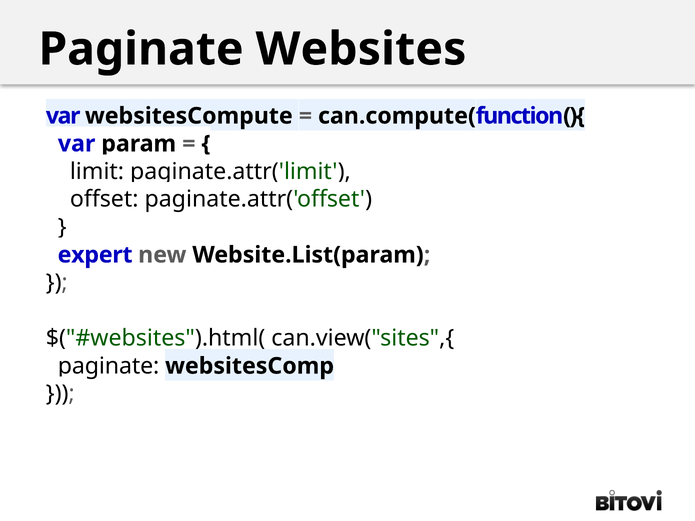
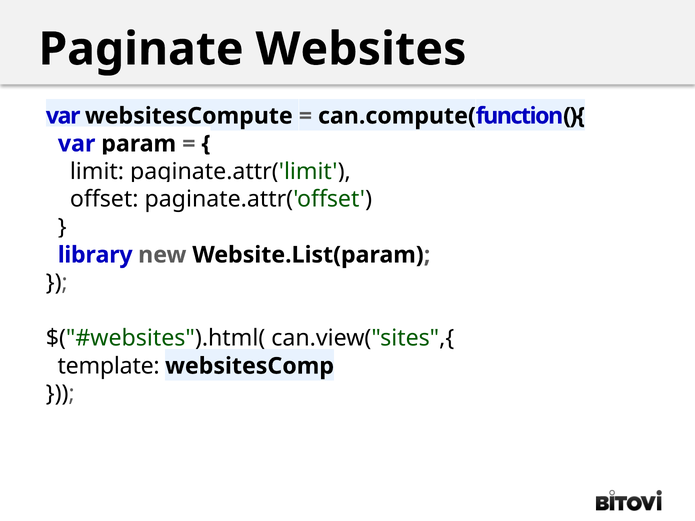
expert: expert -> library (95, 255)
paginate: paginate -> template (109, 366)
